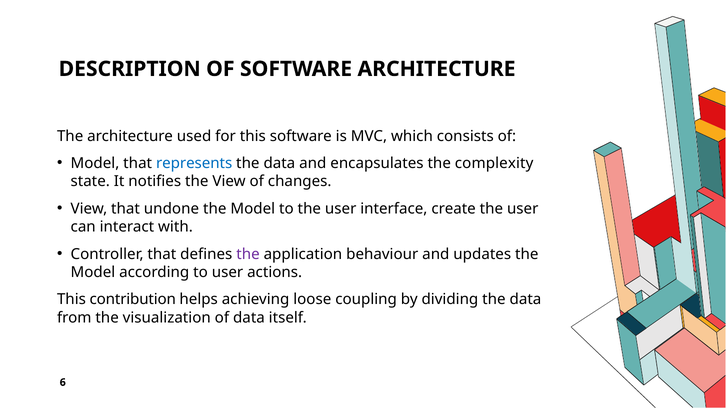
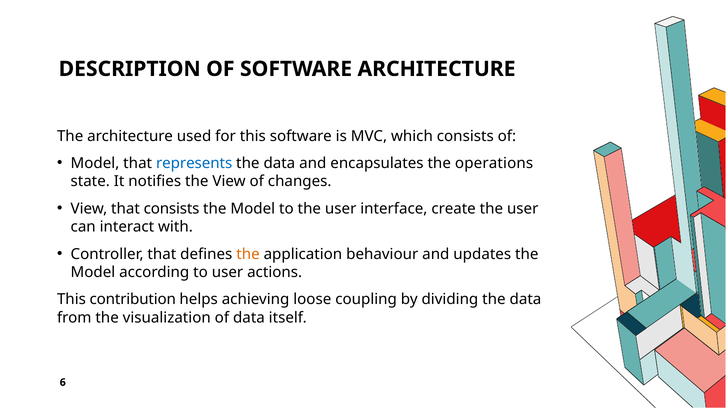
complexity: complexity -> operations (494, 163)
that undone: undone -> consists (172, 209)
the colour: purple -> orange (248, 254)
